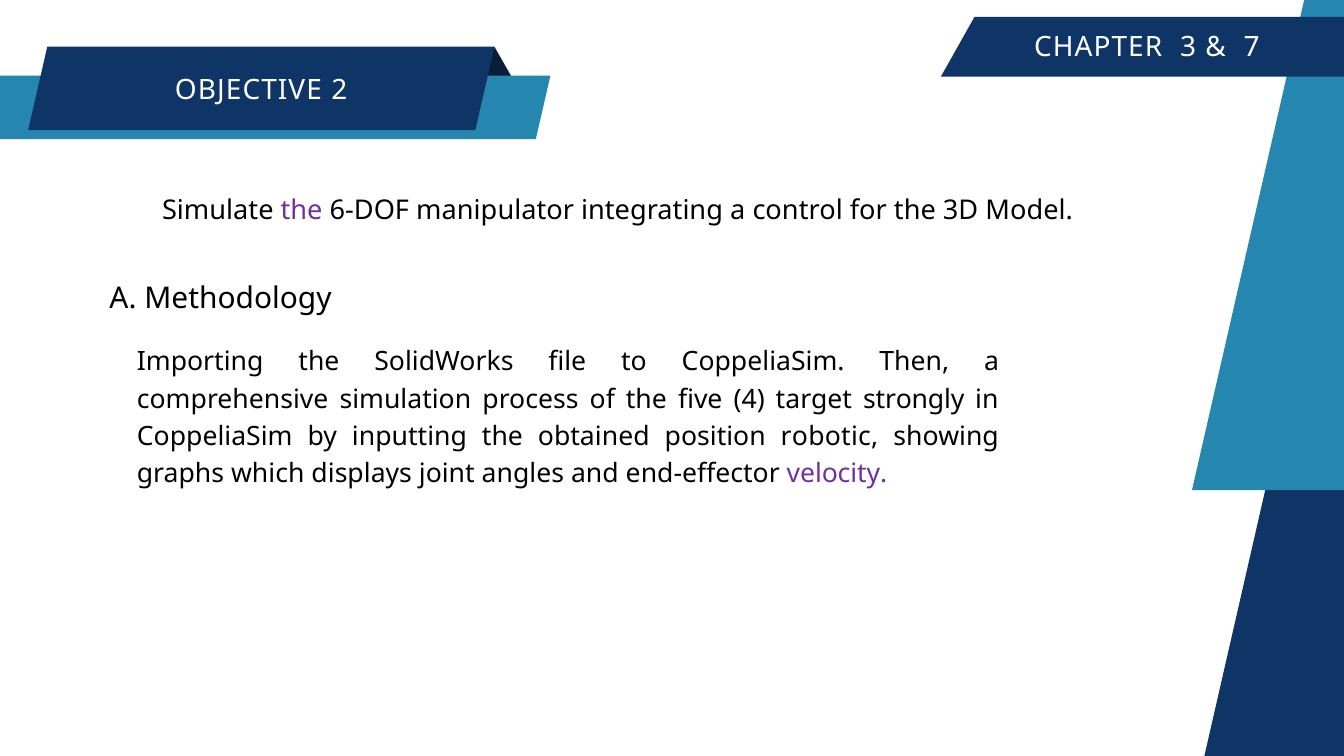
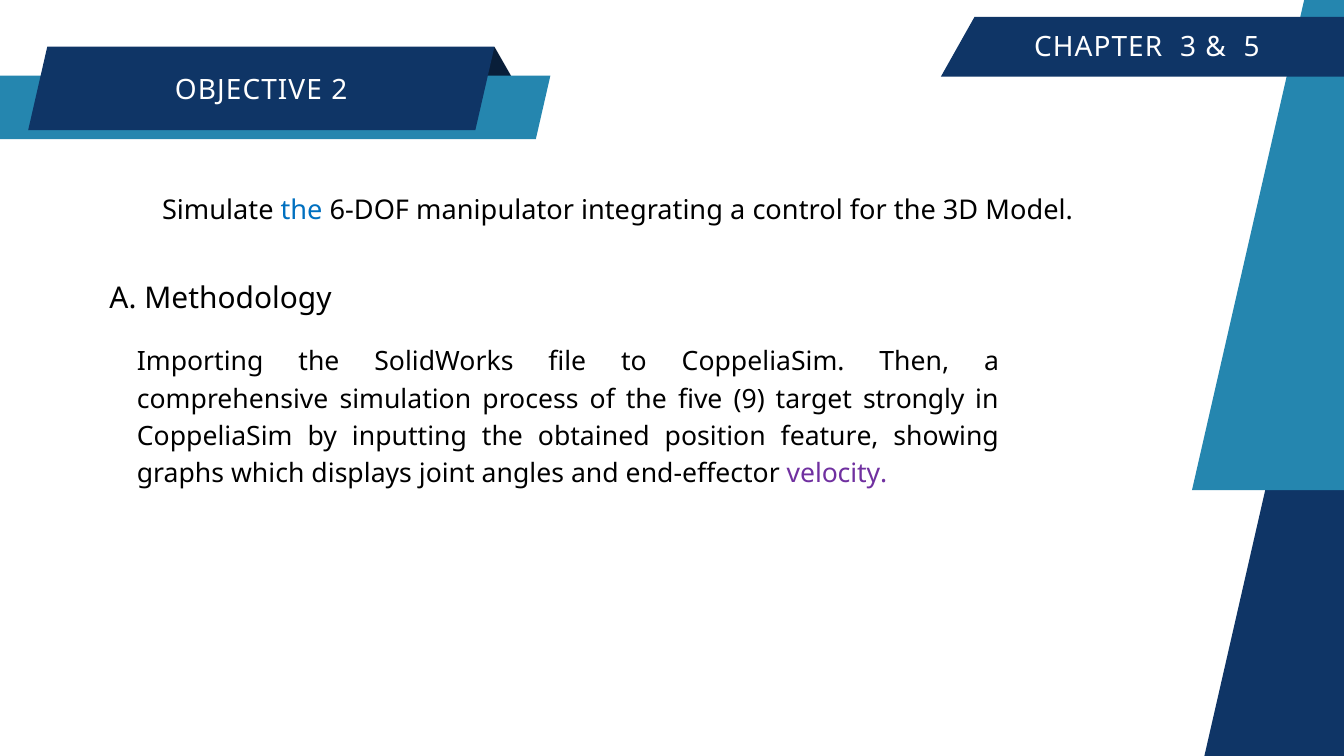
7: 7 -> 5 (1252, 47)
the colour: purple -> blue (302, 211)
4: 4 -> 9 (749, 399)
robotic: robotic -> feature (830, 437)
